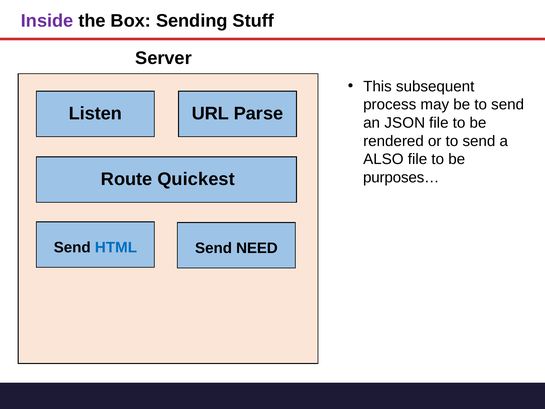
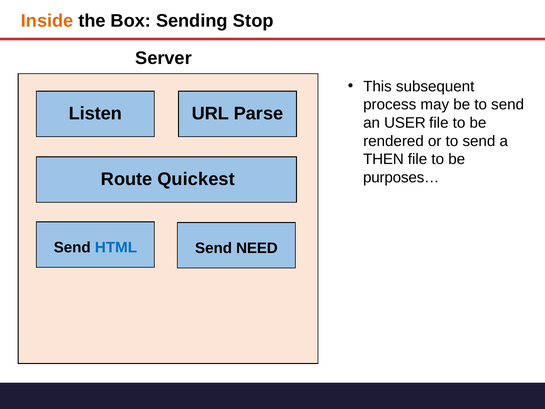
Inside colour: purple -> orange (47, 21)
Stuff: Stuff -> Stop (253, 21)
JSON: JSON -> USER (405, 123)
ALSO: ALSO -> THEN (383, 159)
